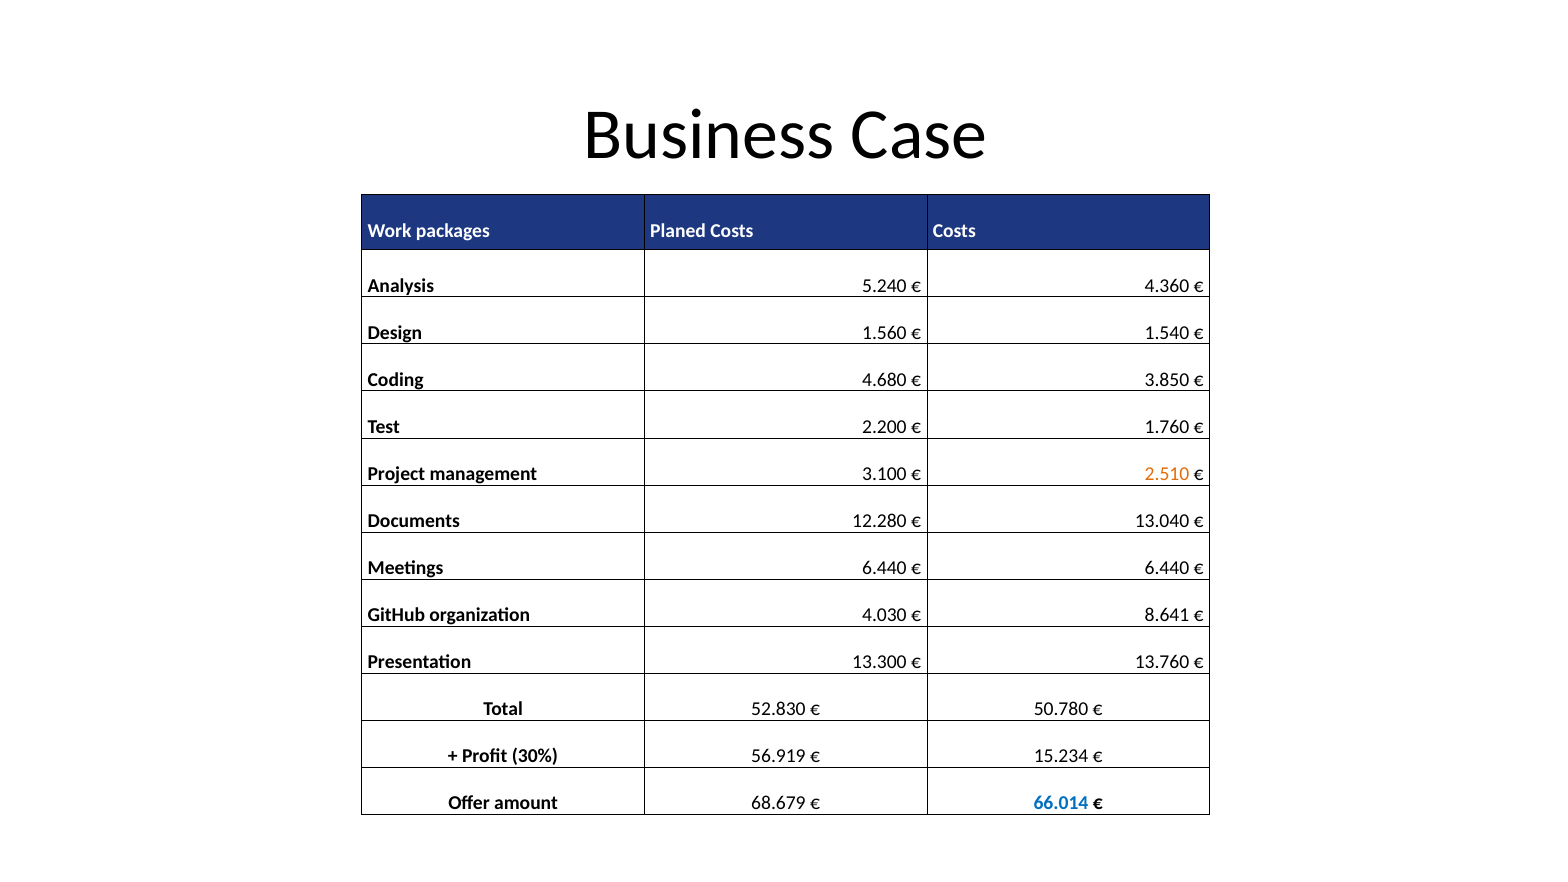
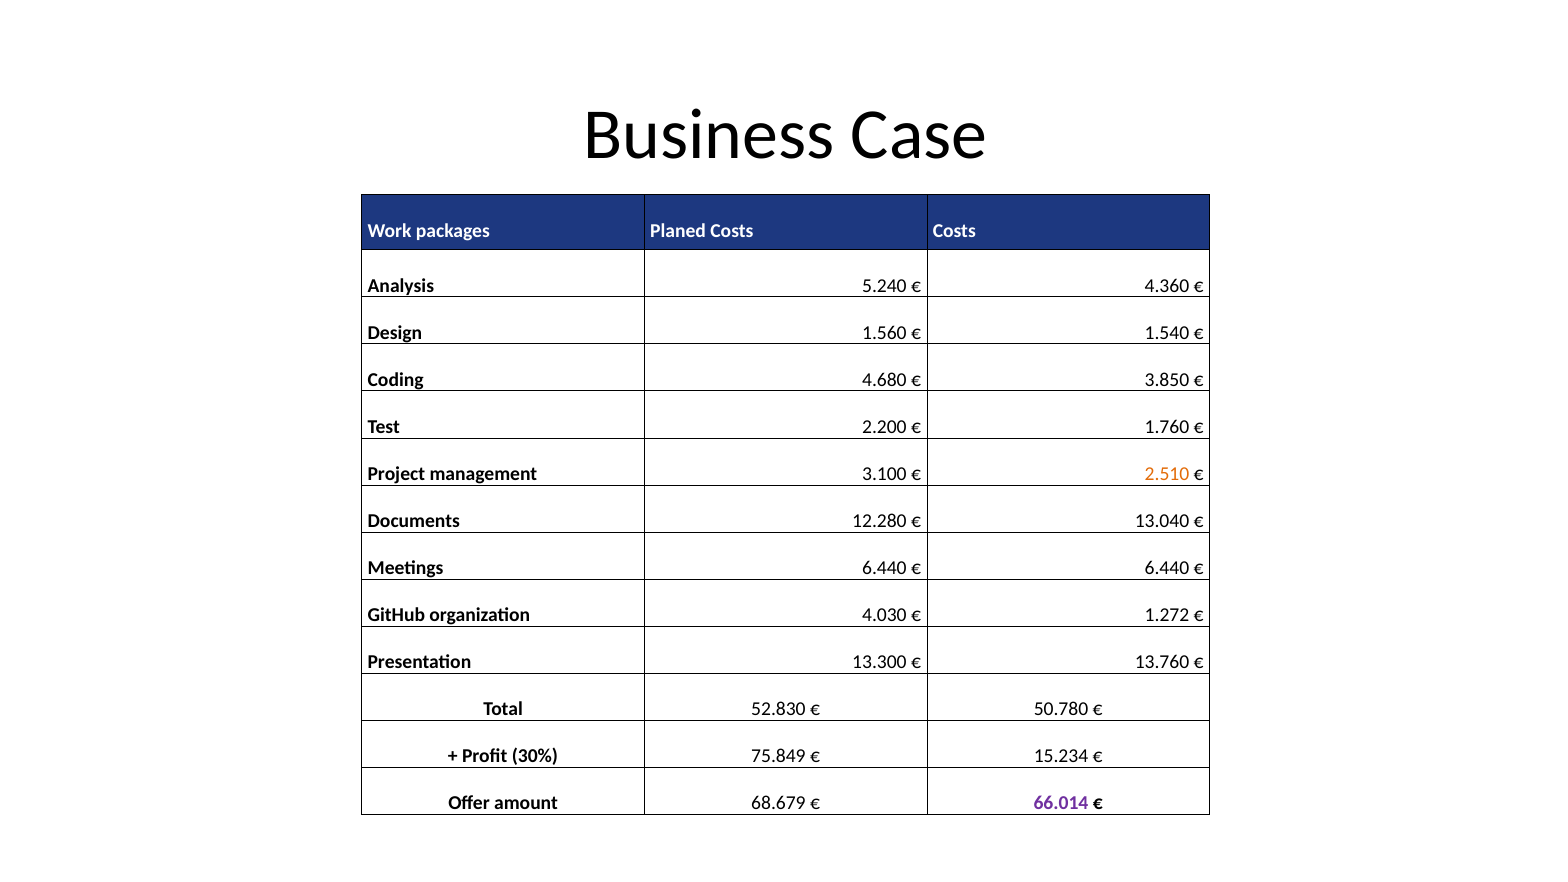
8.641: 8.641 -> 1.272 (1167, 615)
56.919: 56.919 -> 75.849 (778, 756)
66.014 colour: blue -> purple (1061, 803)
